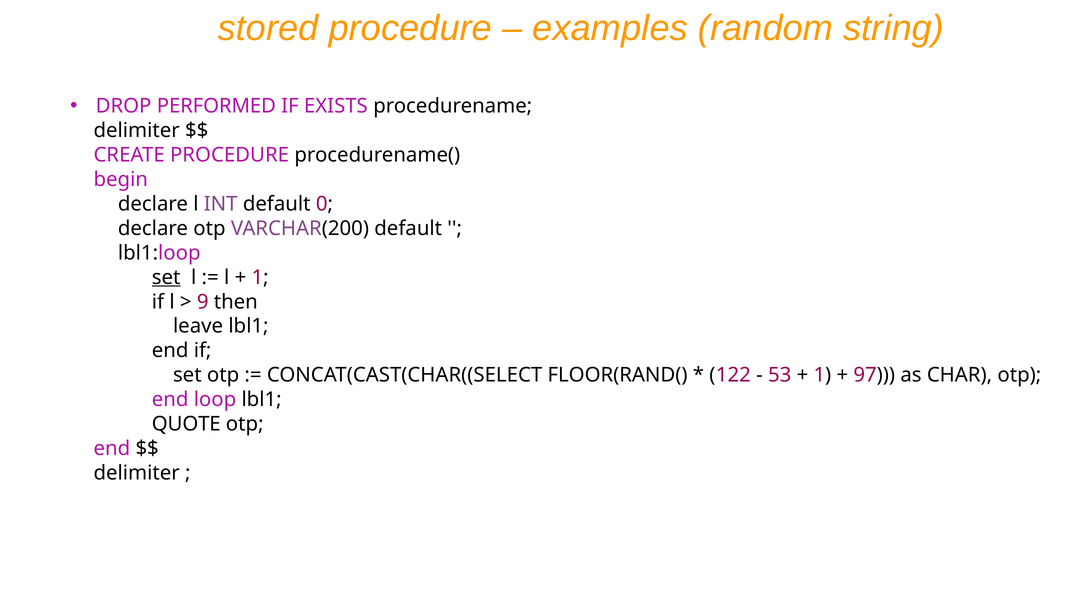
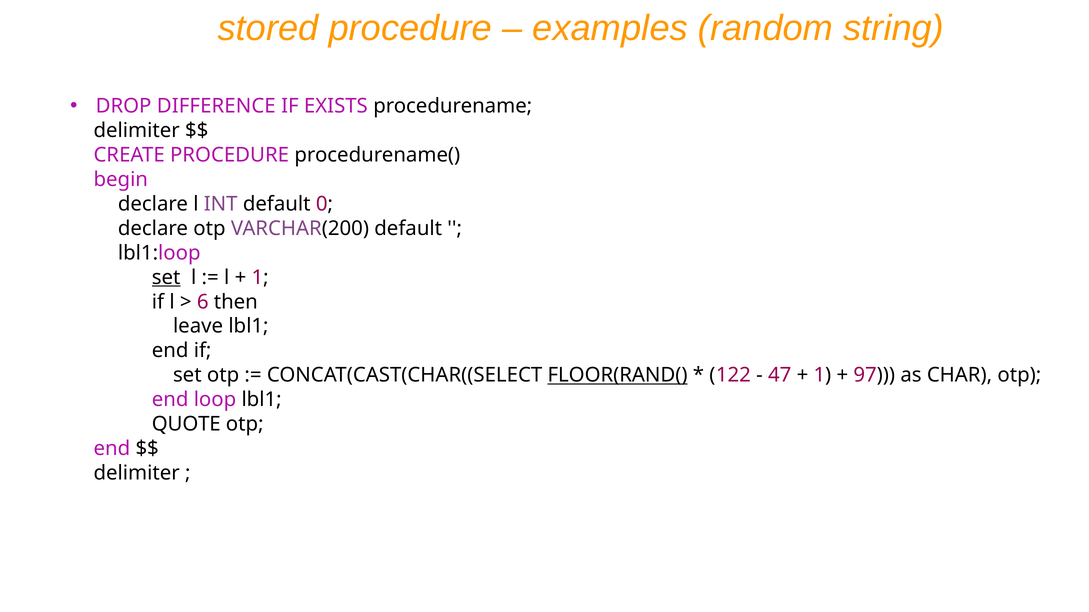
PERFORMED: PERFORMED -> DIFFERENCE (216, 106)
9: 9 -> 6 (203, 302)
FLOOR(RAND( underline: none -> present (618, 376)
53: 53 -> 47 (780, 376)
